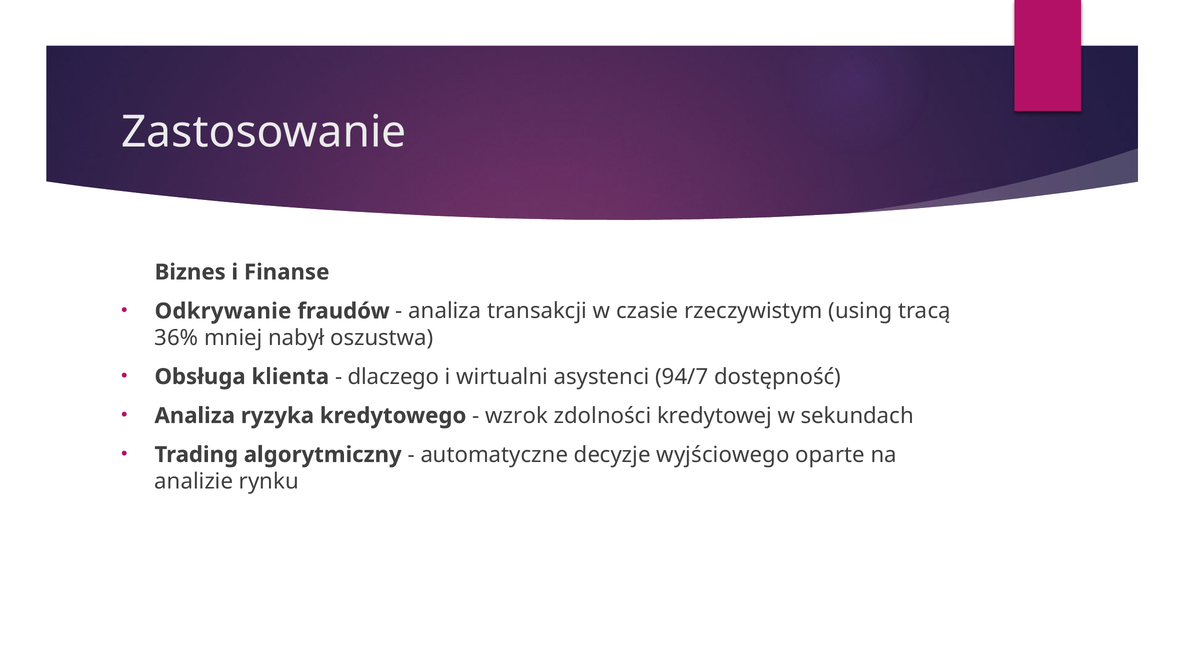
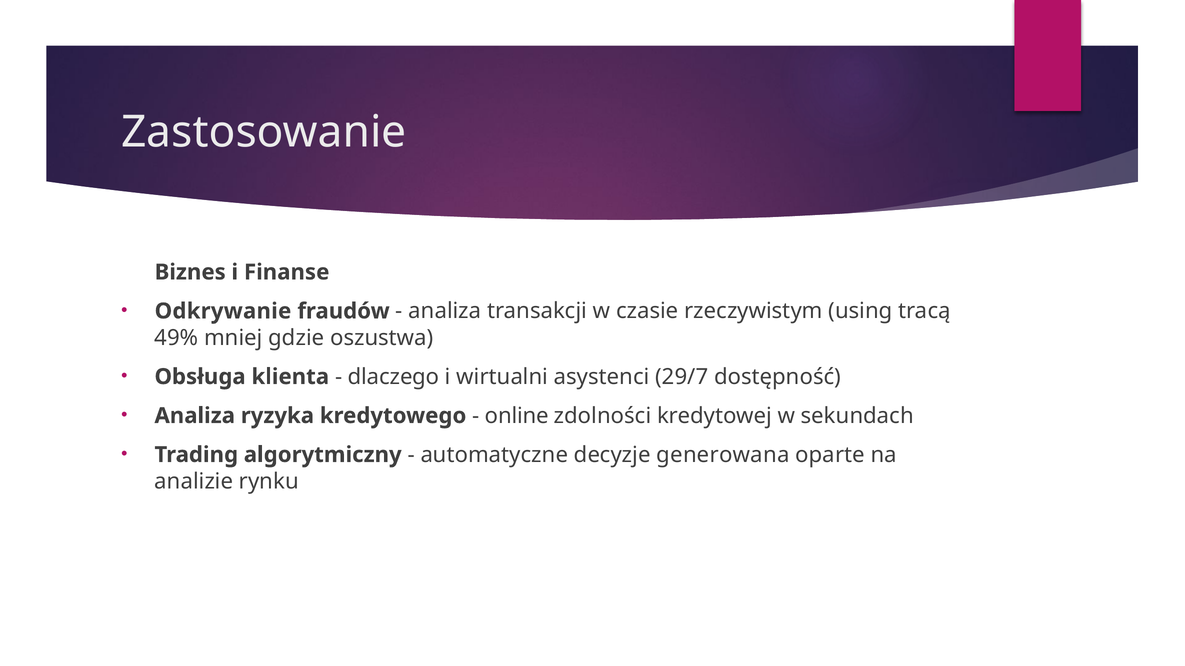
36%: 36% -> 49% (176, 338)
nabył: nabył -> gdzie (296, 338)
94/7: 94/7 -> 29/7 (682, 377)
wzrok: wzrok -> online (517, 416)
wyjściowego: wyjściowego -> generowana (723, 455)
